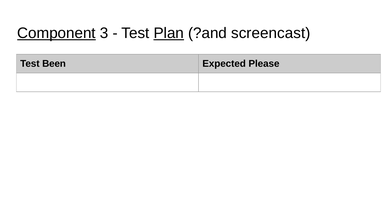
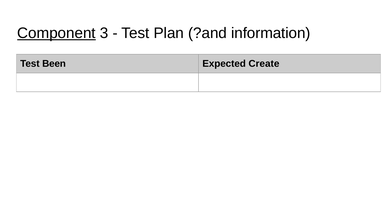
Plan underline: present -> none (169, 33)
screencast: screencast -> information (271, 33)
Please: Please -> Create (264, 64)
